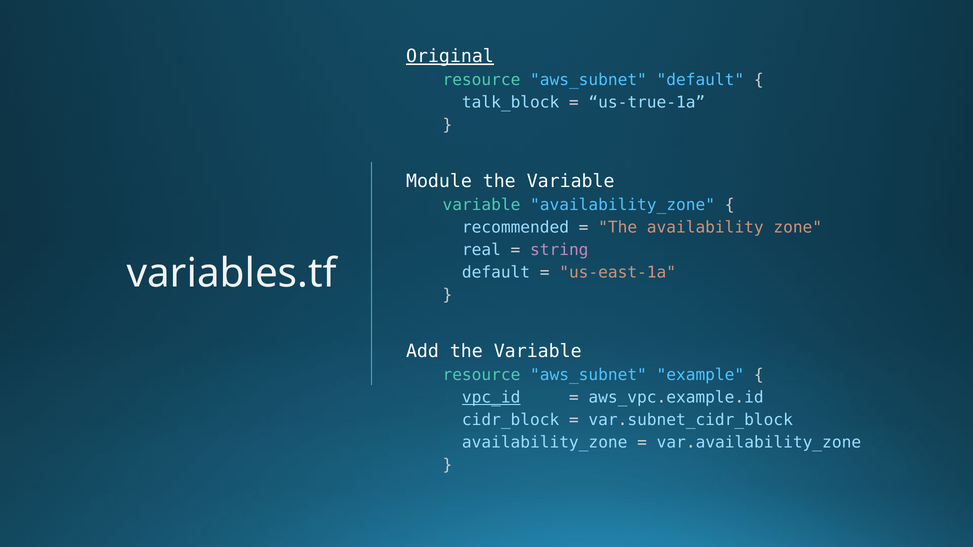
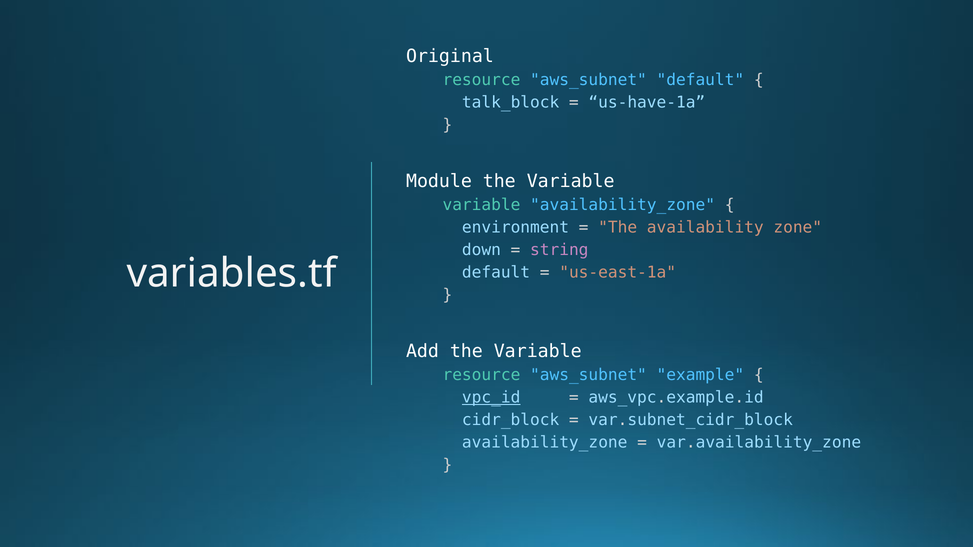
Original underline: present -> none (450, 56)
us-true-1a: us-true-1a -> us-have-1a (647, 103)
recommended: recommended -> environment (516, 228)
real: real -> down (481, 250)
